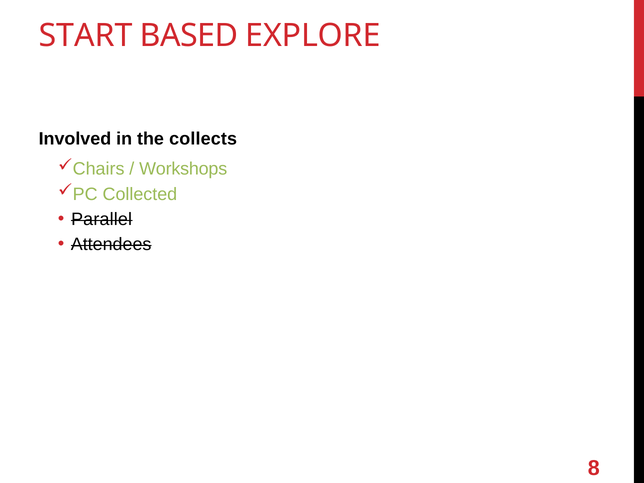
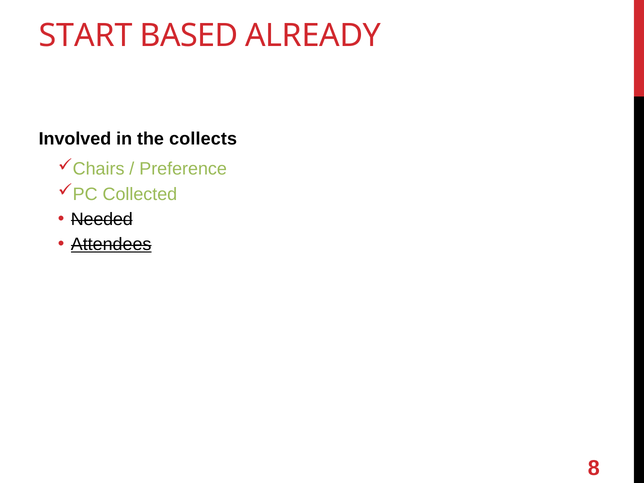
EXPLORE: EXPLORE -> ALREADY (313, 36)
Workshops: Workshops -> Preference (183, 169)
Parallel: Parallel -> Needed (102, 219)
Attendees underline: none -> present (111, 244)
